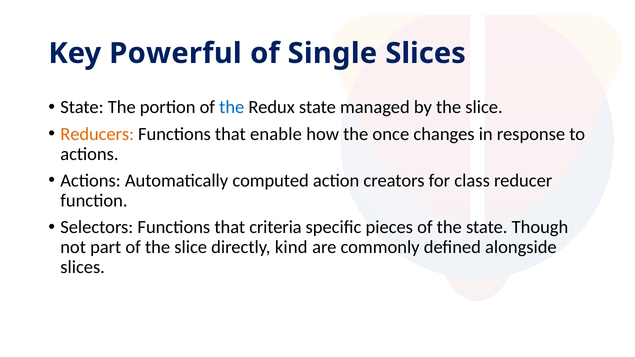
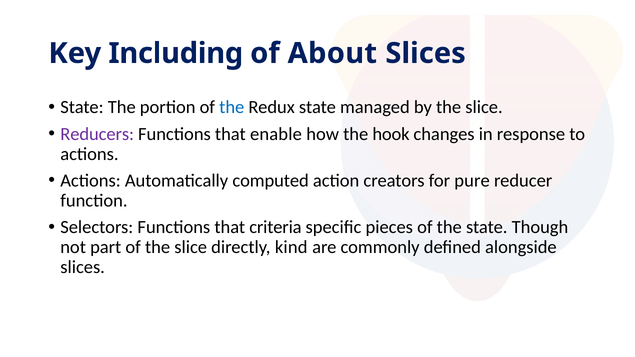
Powerful: Powerful -> Including (176, 53)
Single: Single -> About (332, 53)
Reducers colour: orange -> purple (97, 134)
once: once -> hook (391, 134)
class: class -> pure (472, 181)
